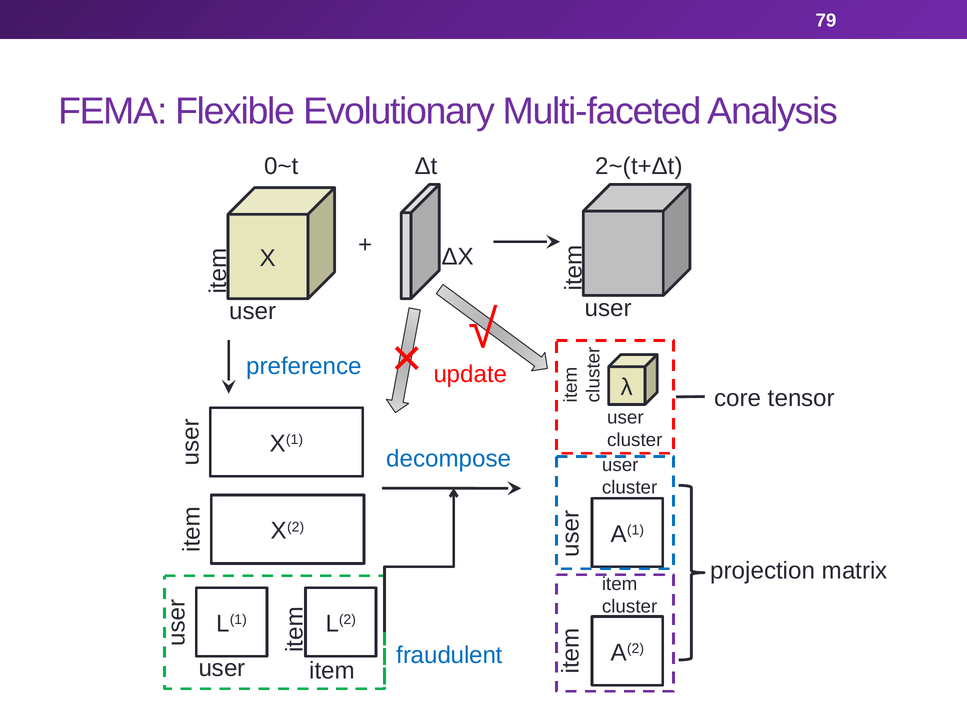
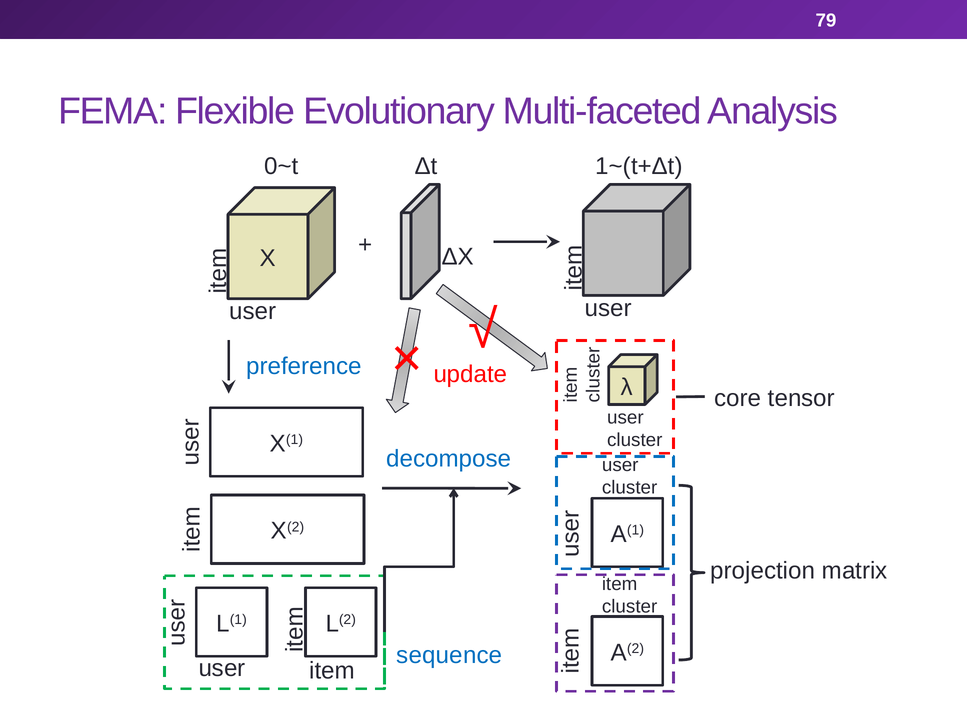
2~(t+Δt: 2~(t+Δt -> 1~(t+Δt (639, 166)
fraudulent: fraudulent -> sequence (449, 655)
